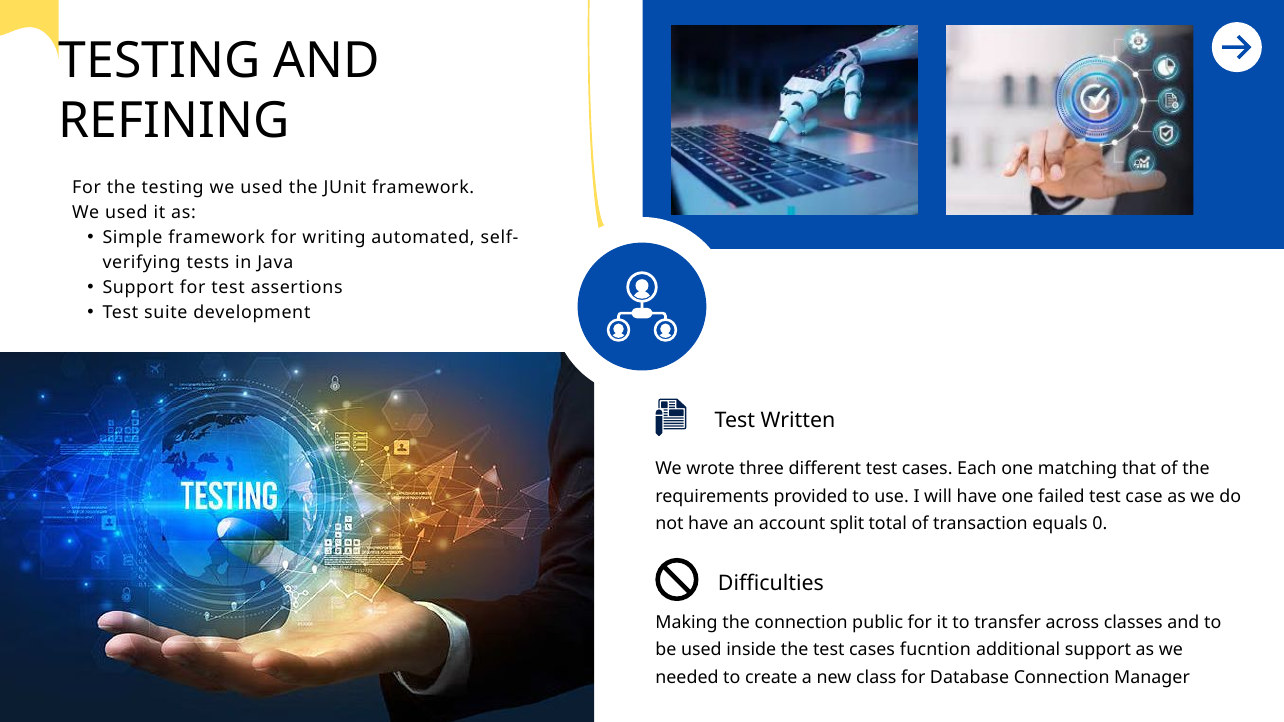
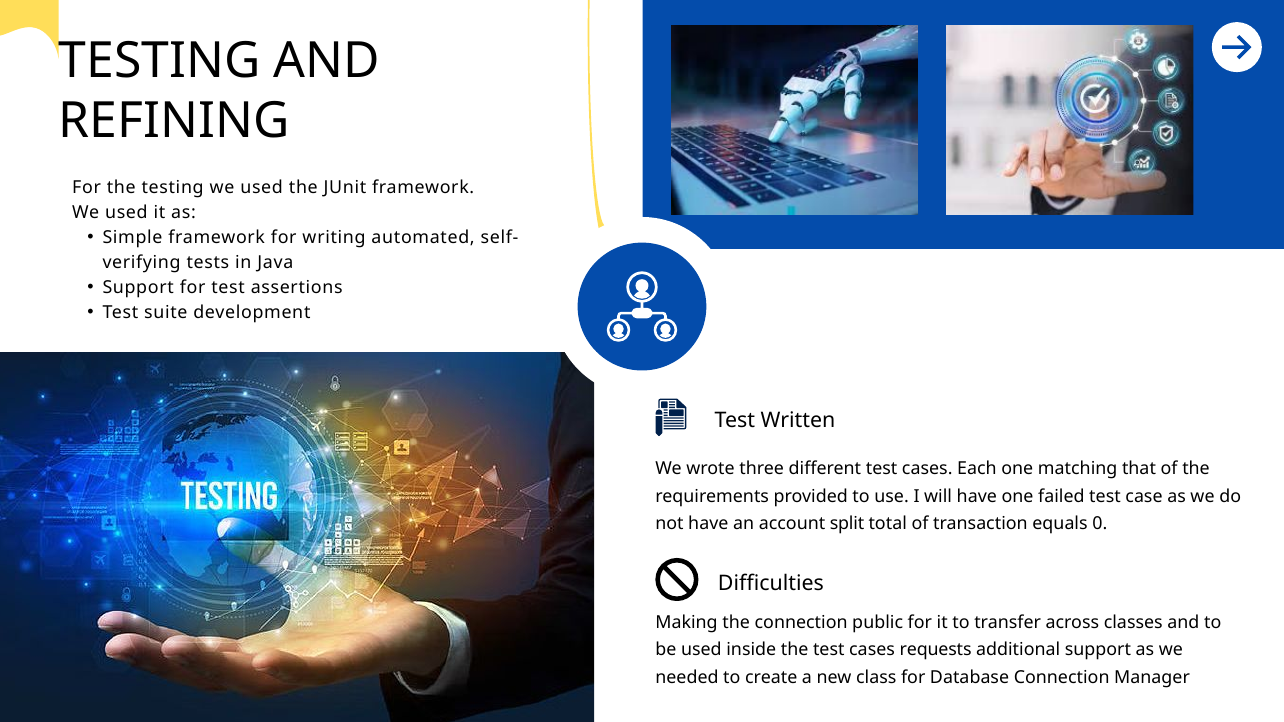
fucntion: fucntion -> requests (936, 650)
